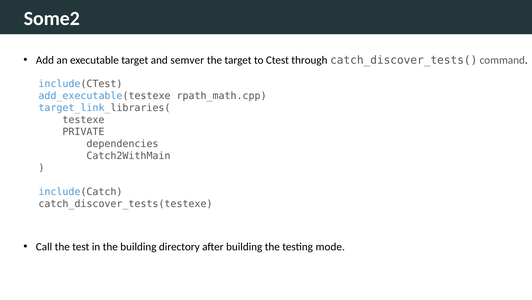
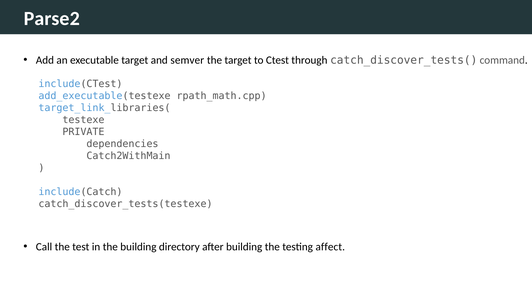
Some2: Some2 -> Parse2 (52, 18)
mode: mode -> affect (330, 246)
